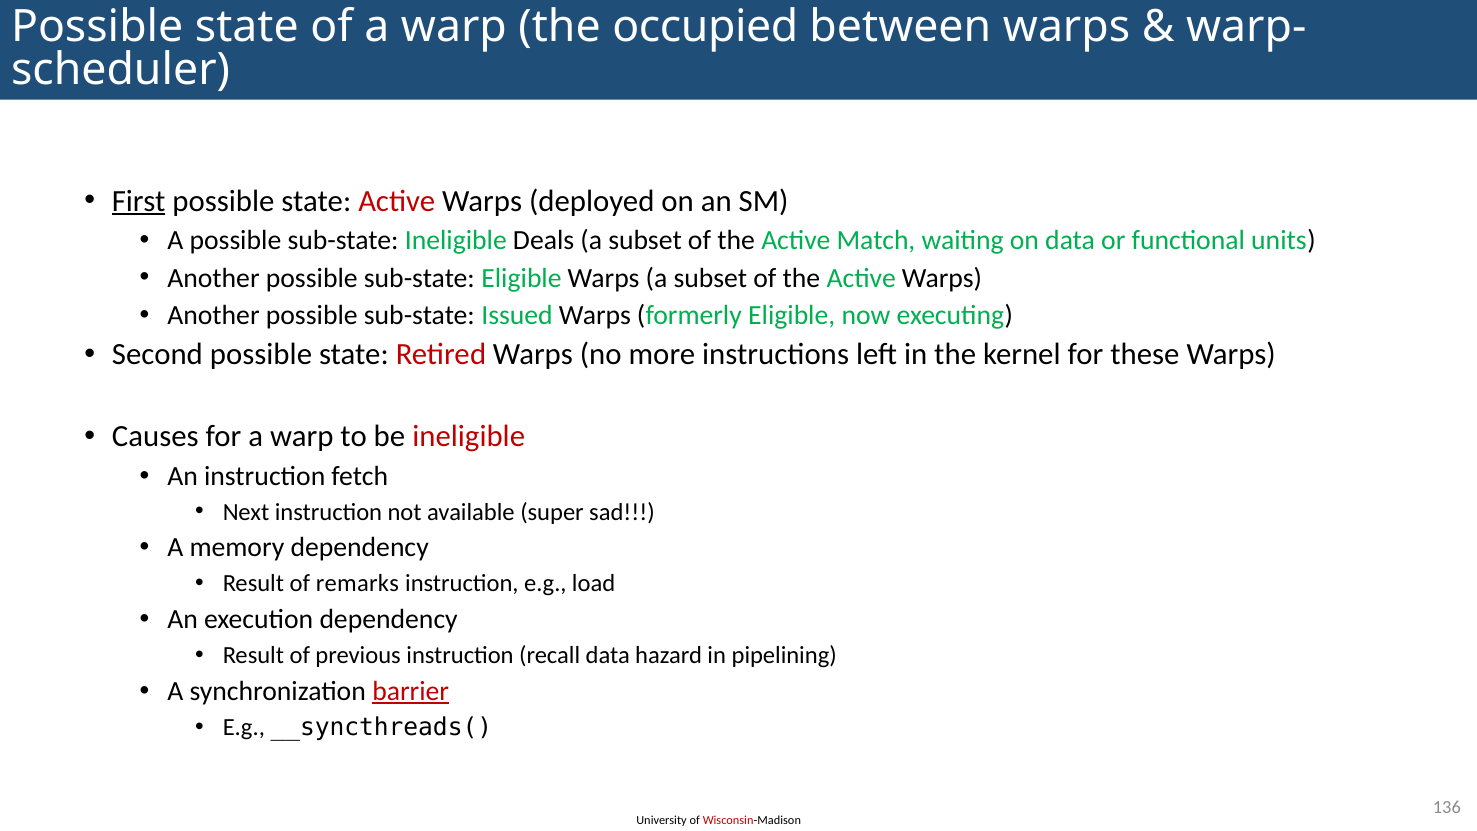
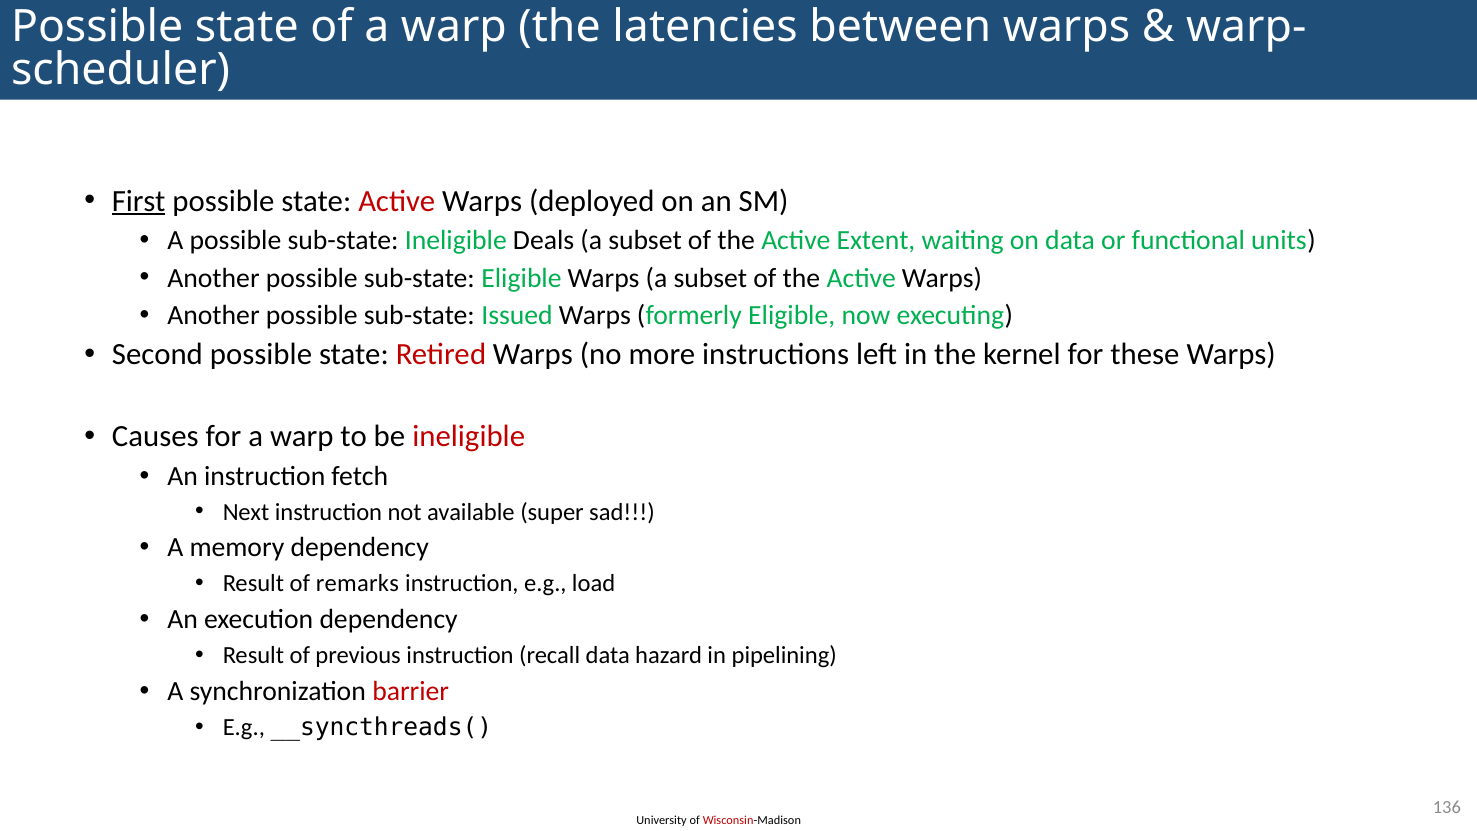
occupied: occupied -> latencies (705, 26)
Match: Match -> Extent (876, 240)
barrier underline: present -> none (411, 691)
